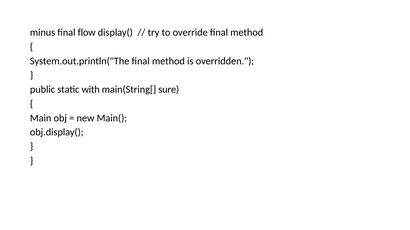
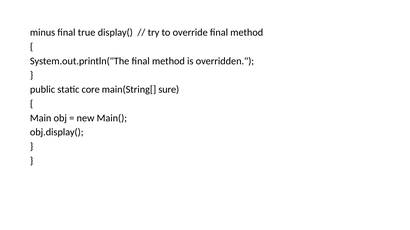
flow: flow -> true (87, 33)
with: with -> core (91, 90)
